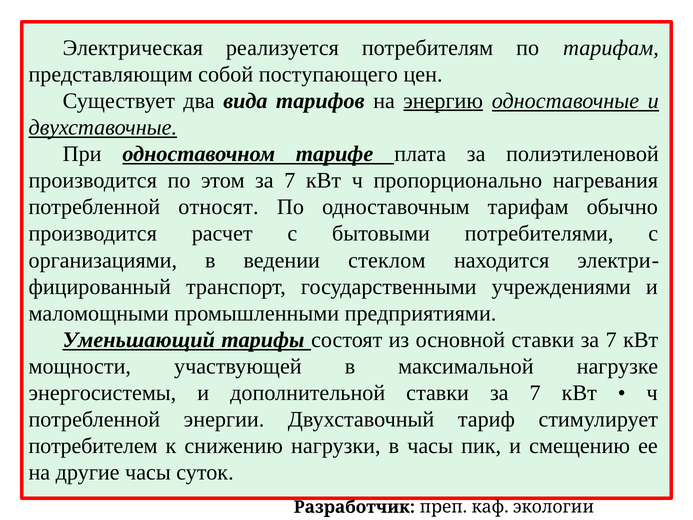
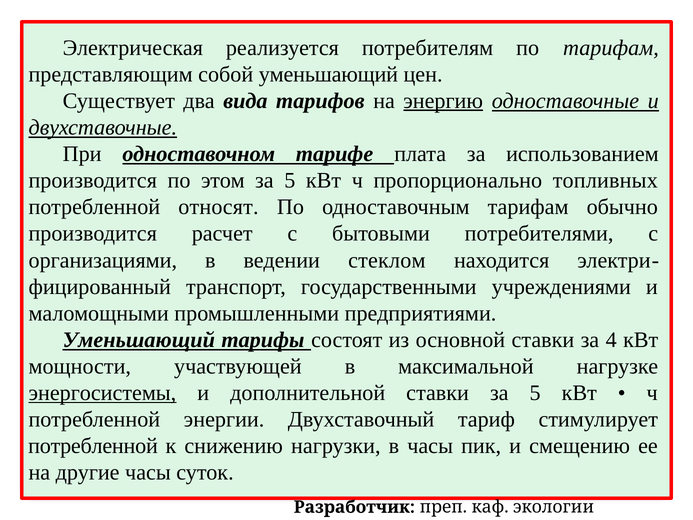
собой поступающего: поступающего -> уменьшающий (328, 74)
полиэтиленовой: полиэтиленовой -> использованием (582, 154)
7: 7 -> 5 (290, 180)
нагревания: нагревания -> топливных (605, 180)
основной ставки за 7: 7 -> 4 (611, 340)
энергосистемы underline: none -> present (102, 393)
дополнительной ставки за 7: 7 -> 5 (535, 393)
потребителем: потребителем -> потребленной (93, 446)
